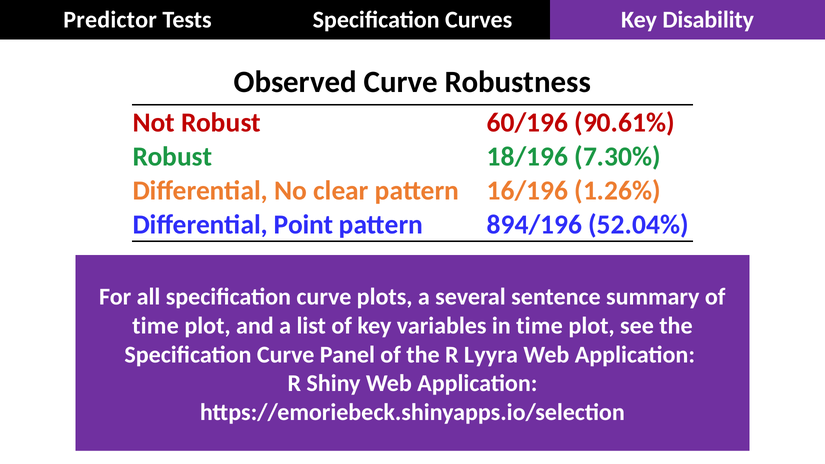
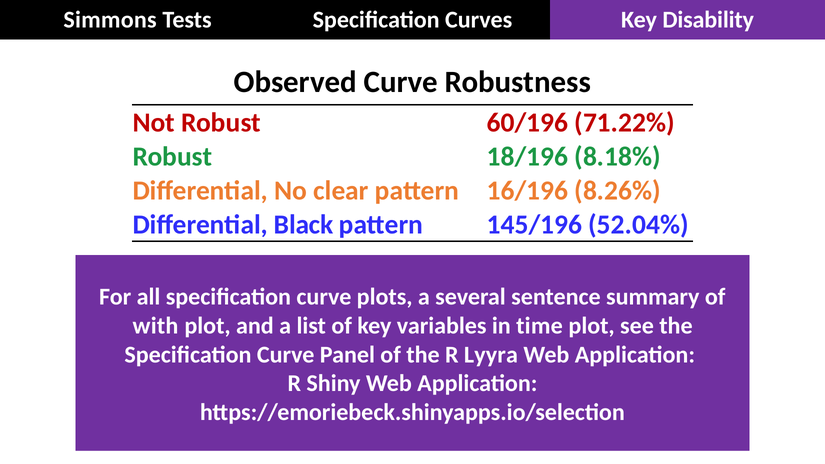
Predictor: Predictor -> Simmons (110, 20)
90.61%: 90.61% -> 71.22% (625, 122)
7.30%: 7.30% -> 8.18% (618, 157)
1.26%: 1.26% -> 8.26% (618, 191)
Point: Point -> Black (304, 225)
894/196: 894/196 -> 145/196 (534, 225)
time: time -> with (155, 326)
